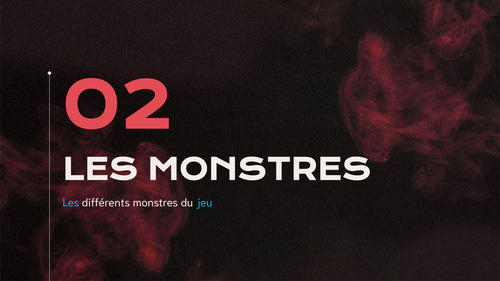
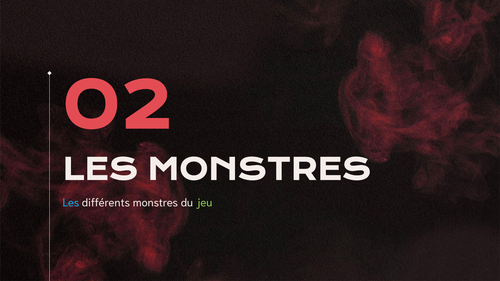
jeu colour: light blue -> light green (204, 203)
